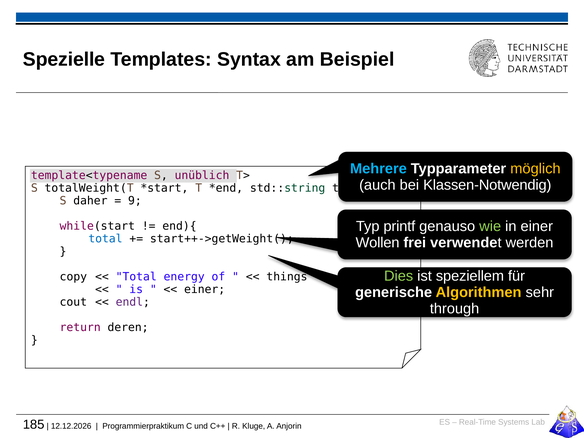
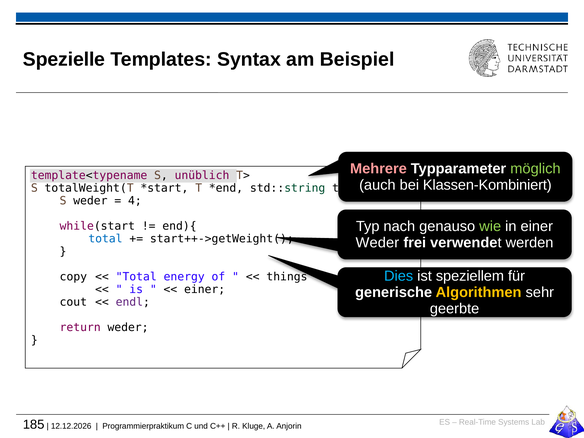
Mehrere colour: light blue -> pink (378, 169)
möglich colour: yellow -> light green (535, 169)
Klassen-Notwendig: Klassen-Notwendig -> Klassen-Kombiniert (487, 185)
S daher: daher -> weder (90, 201)
9: 9 -> 4 (135, 201)
printf: printf -> nach (399, 226)
Wollen: Wollen -> Weder (377, 243)
Dies colour: light green -> light blue (399, 276)
through: through -> geerbte (455, 309)
return deren: deren -> weder (128, 328)
